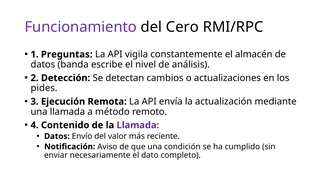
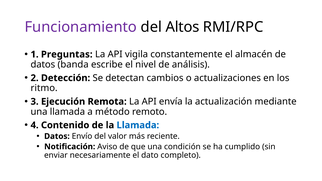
Cero: Cero -> Altos (182, 27)
pides: pides -> ritmo (44, 88)
Llamada colour: purple -> blue (138, 125)
